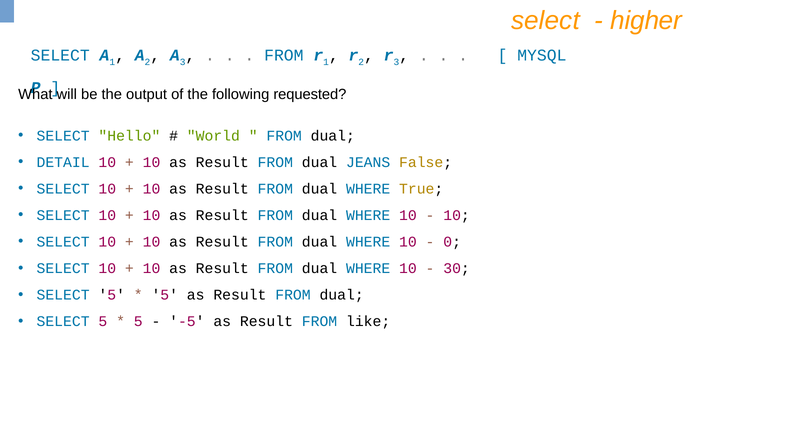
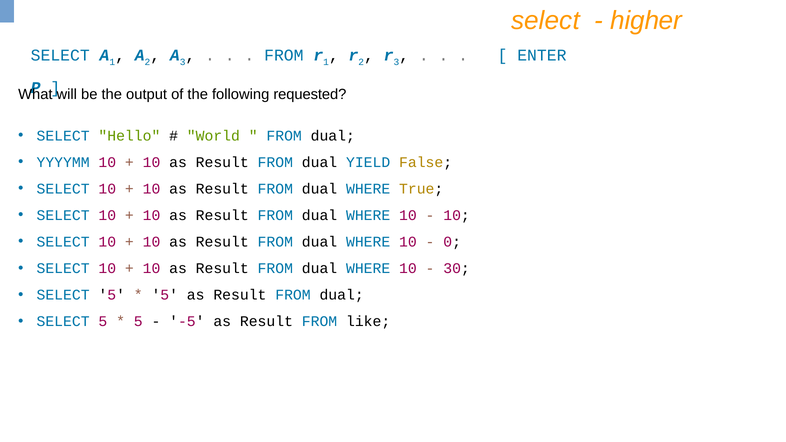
MYSQL: MYSQL -> ENTER (542, 56)
DETAIL: DETAIL -> YYYYMM (63, 162)
JEANS: JEANS -> YIELD (368, 162)
